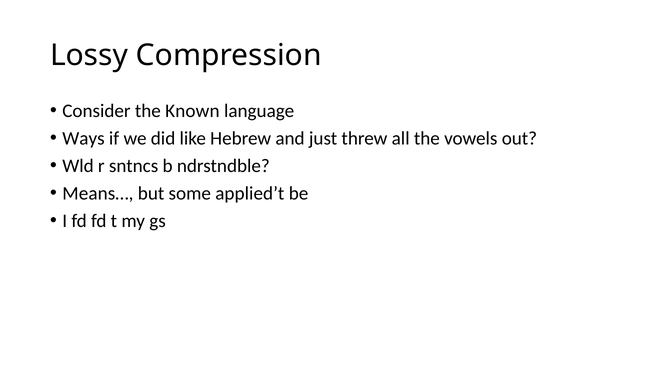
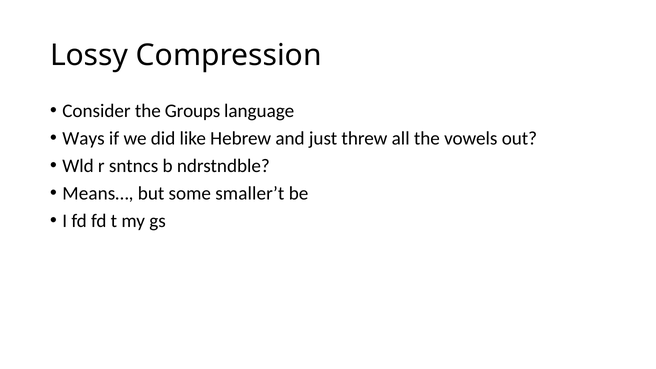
Known: Known -> Groups (193, 111)
applied’t: applied’t -> smaller’t (250, 193)
